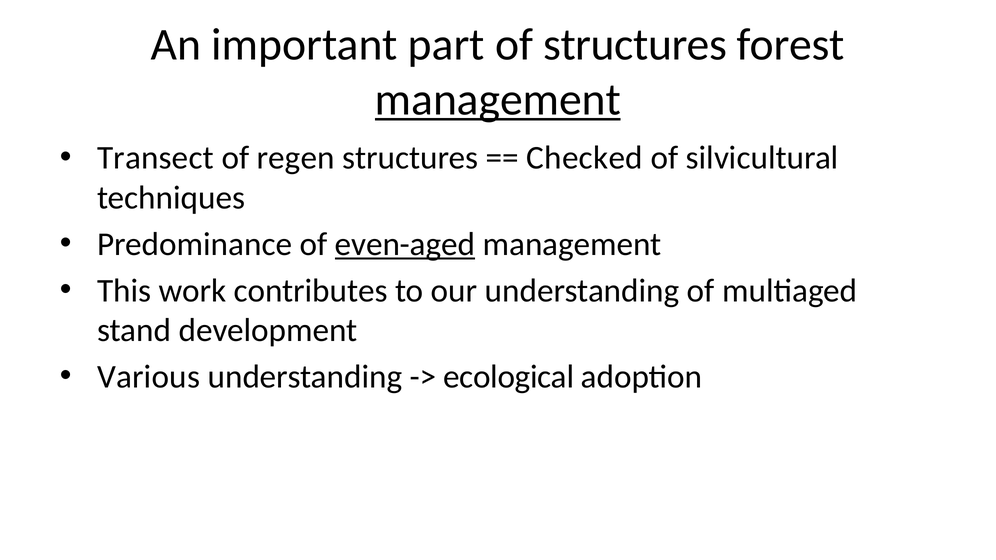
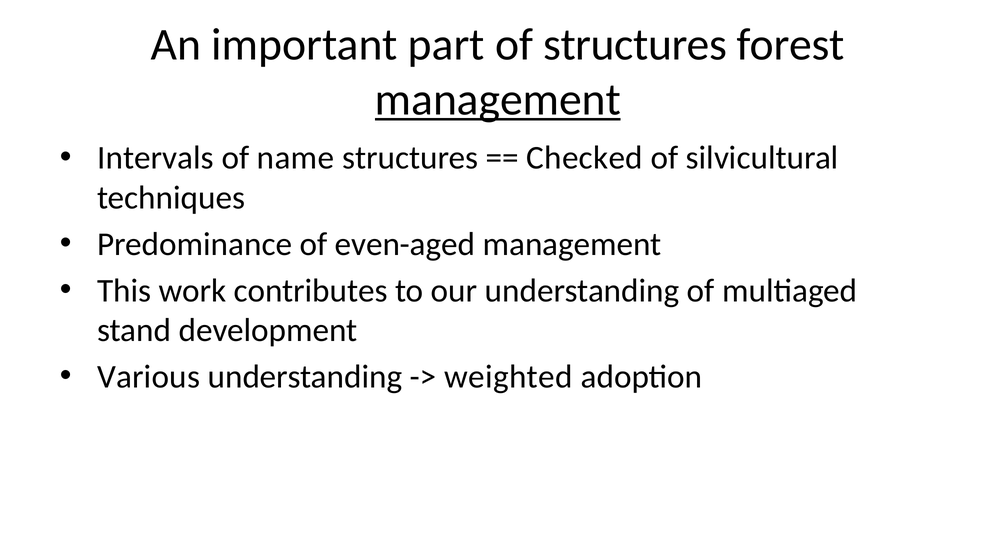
Transect: Transect -> Intervals (156, 158)
regen: regen -> name (296, 158)
even-aged underline: present -> none (405, 244)
ecological: ecological -> weighted (508, 377)
